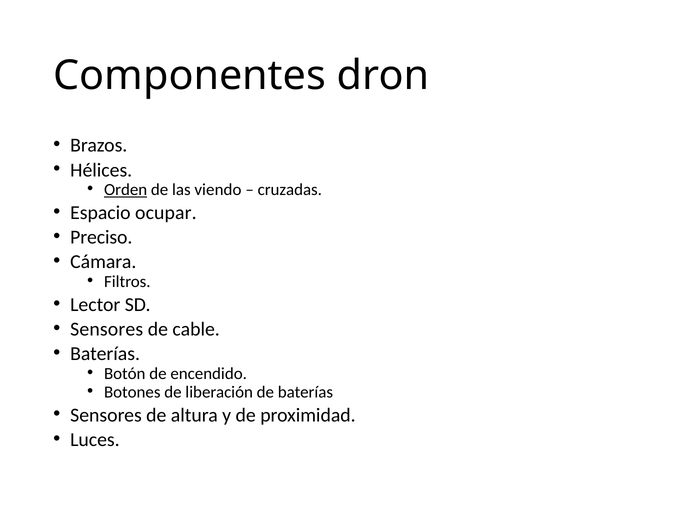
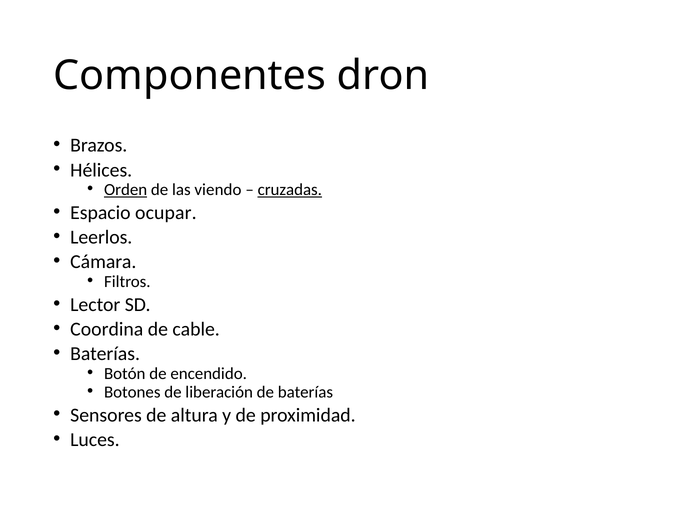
cruzadas underline: none -> present (290, 190)
Preciso: Preciso -> Leerlos (101, 238)
Sensores: Sensores -> Coordina (107, 330)
